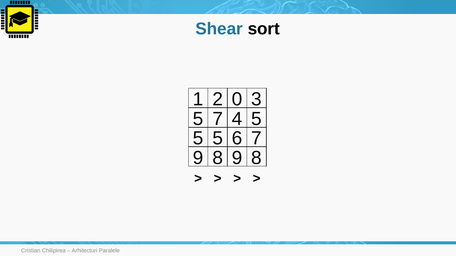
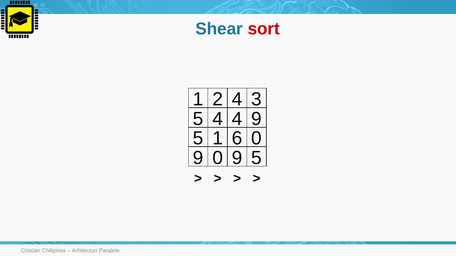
sort colour: black -> red (264, 29)
2 0: 0 -> 4 (237, 99)
5 7: 7 -> 4 (218, 119)
4 5: 5 -> 9 (257, 119)
5 5: 5 -> 1 (218, 138)
6 7: 7 -> 0 (257, 139)
8: 8 -> 0 (218, 158)
8: 8 -> 5 (257, 158)
